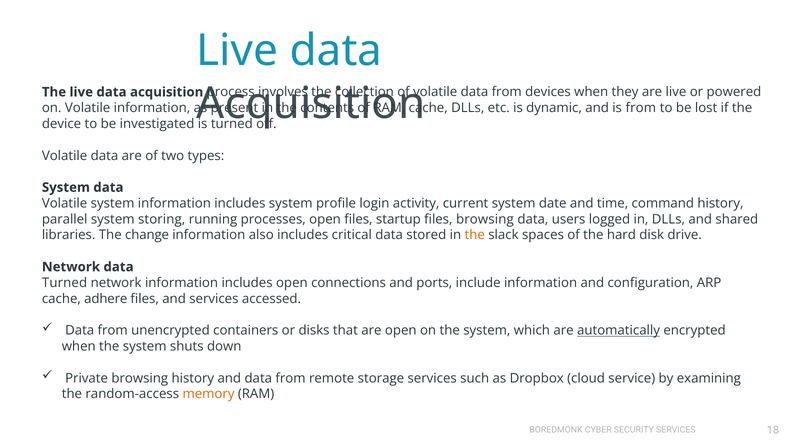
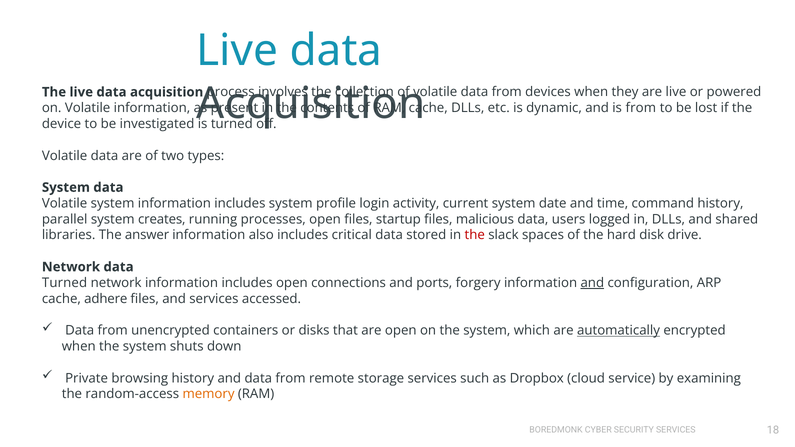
storing: storing -> creates (162, 219)
files browsing: browsing -> malicious (485, 219)
change: change -> answer (147, 235)
the colour: orange -> red (475, 235)
include: include -> forgery (478, 283)
and underline: none -> present (592, 283)
